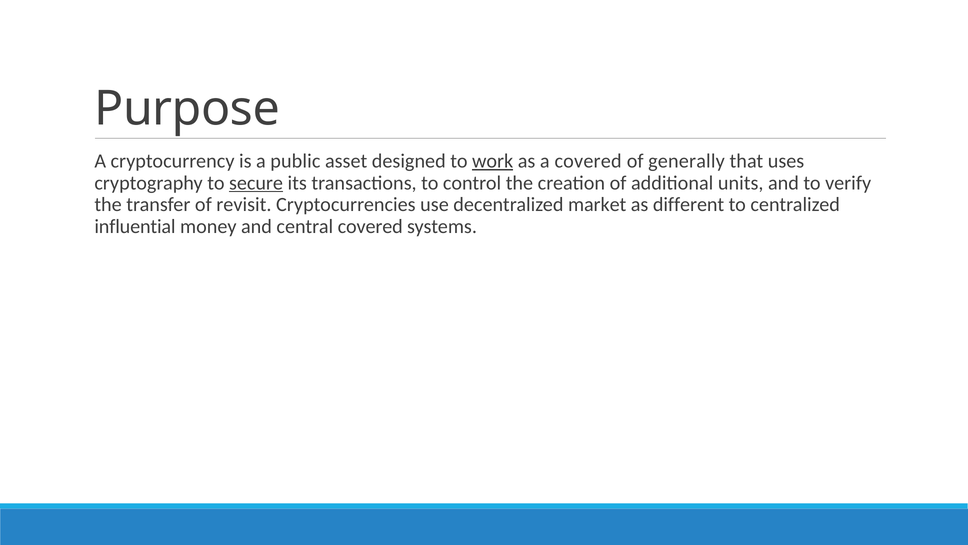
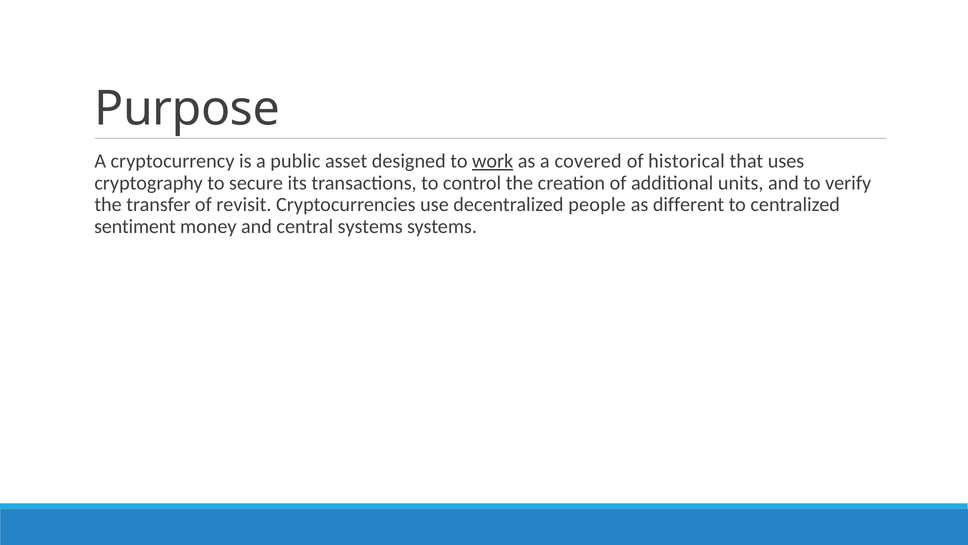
generally: generally -> historical (687, 161)
secure underline: present -> none (256, 183)
market: market -> people (597, 205)
influential: influential -> sentiment (135, 226)
central covered: covered -> systems (370, 226)
